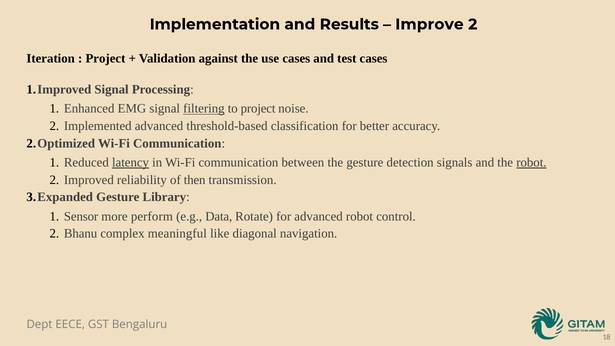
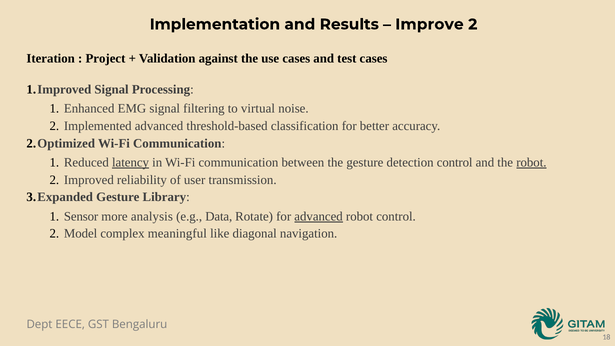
filtering underline: present -> none (204, 109)
to project: project -> virtual (258, 109)
detection signals: signals -> control (455, 162)
then: then -> user (195, 180)
perform: perform -> analysis (152, 216)
advanced underline: none -> present (319, 216)
Bhanu: Bhanu -> Model (81, 234)
